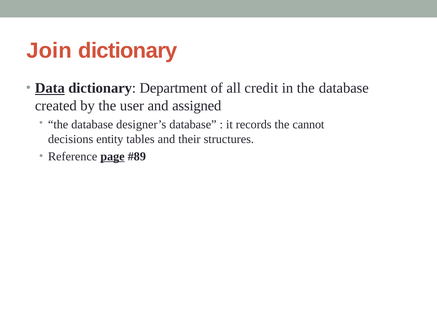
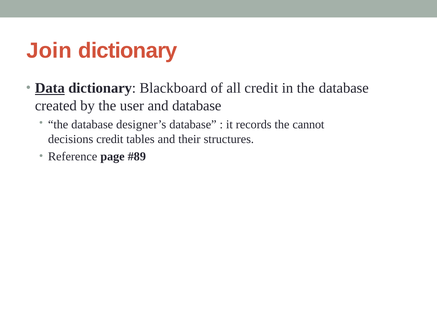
Department: Department -> Blackboard (173, 88)
and assigned: assigned -> database (197, 106)
decisions entity: entity -> credit (110, 139)
page underline: present -> none (112, 156)
